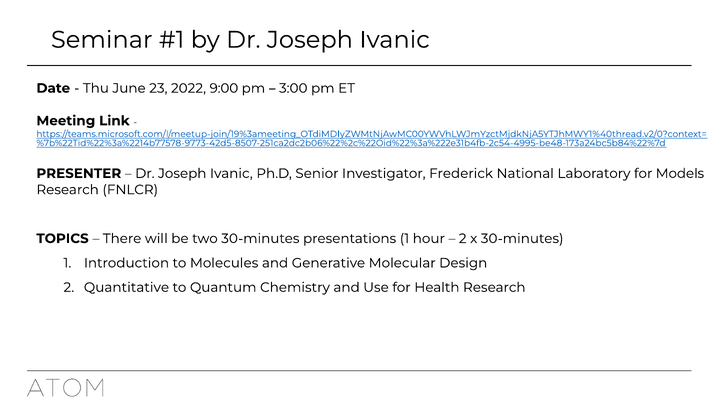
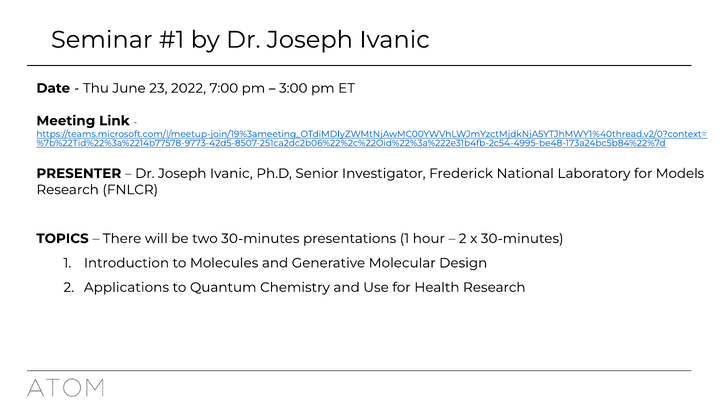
9:00: 9:00 -> 7:00 (224, 88)
Quantitative: Quantitative -> Applications (126, 287)
